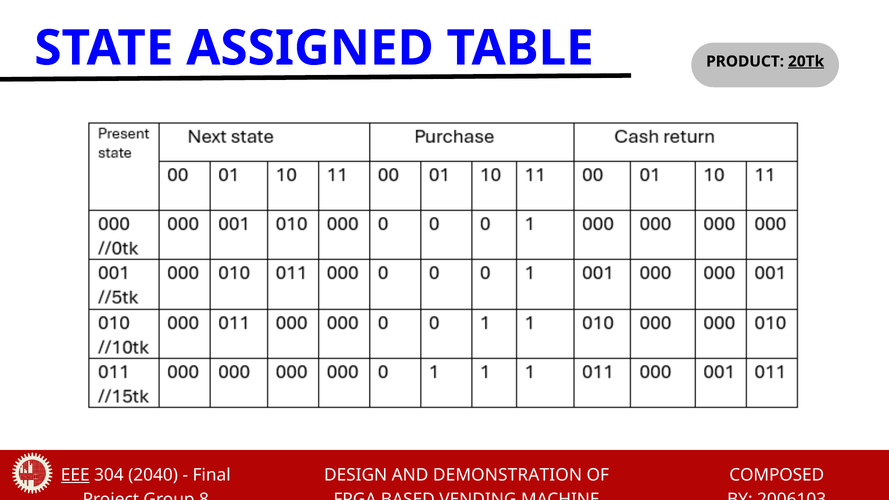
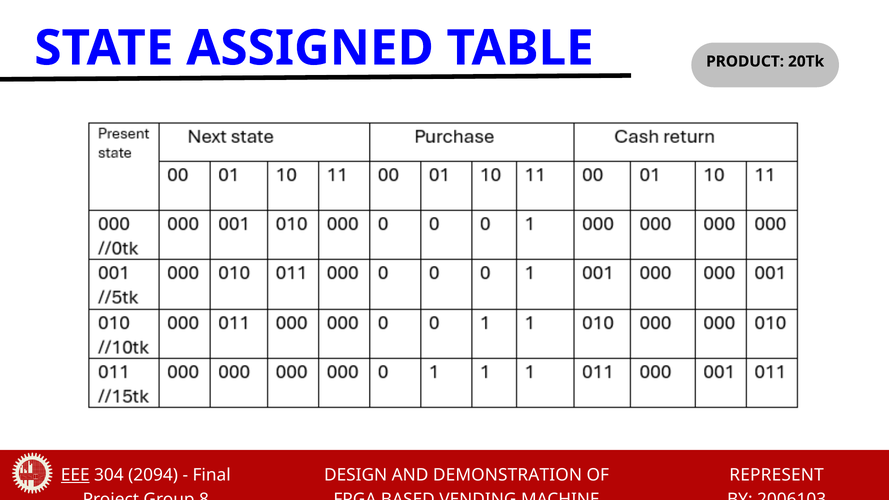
20Tk underline: present -> none (806, 61)
2040: 2040 -> 2094 (153, 475)
COMPOSED: COMPOSED -> REPRESENT (777, 475)
